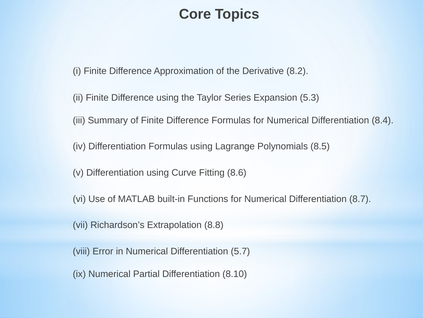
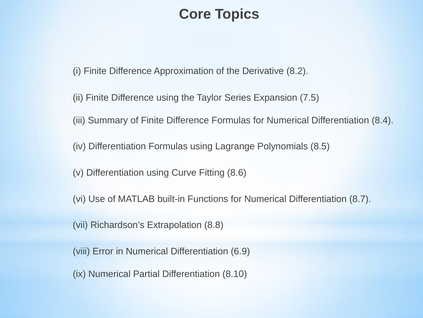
5.3: 5.3 -> 7.5 (310, 98)
5.7: 5.7 -> 6.9 (240, 251)
